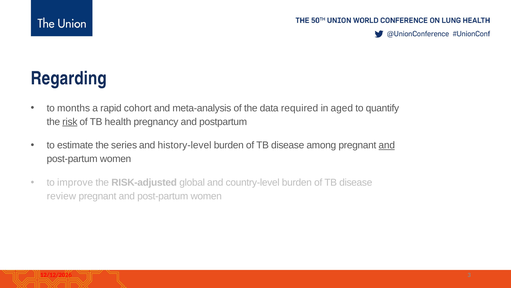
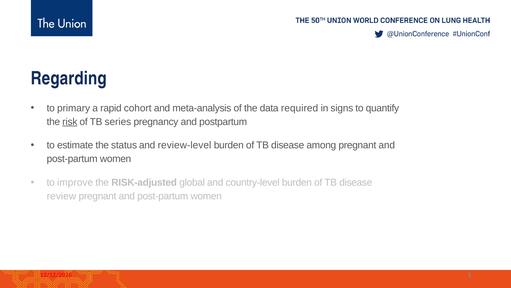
months: months -> primary (74, 108)
aged: aged -> signs (342, 108)
health: health -> series (118, 122)
series: series -> status (124, 145)
history-level: history-level -> review-level (184, 145)
and underline: present -> none (387, 145)
